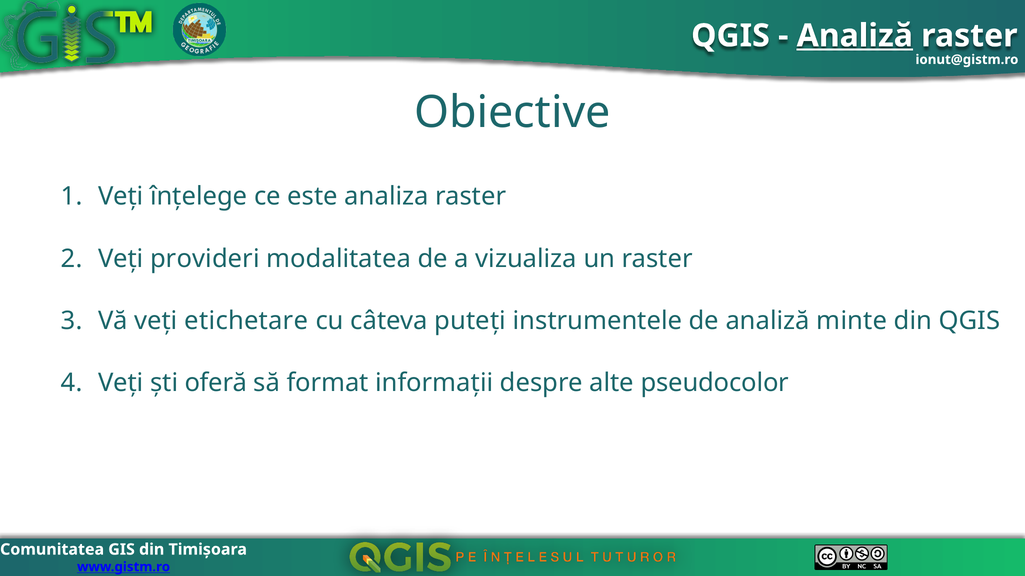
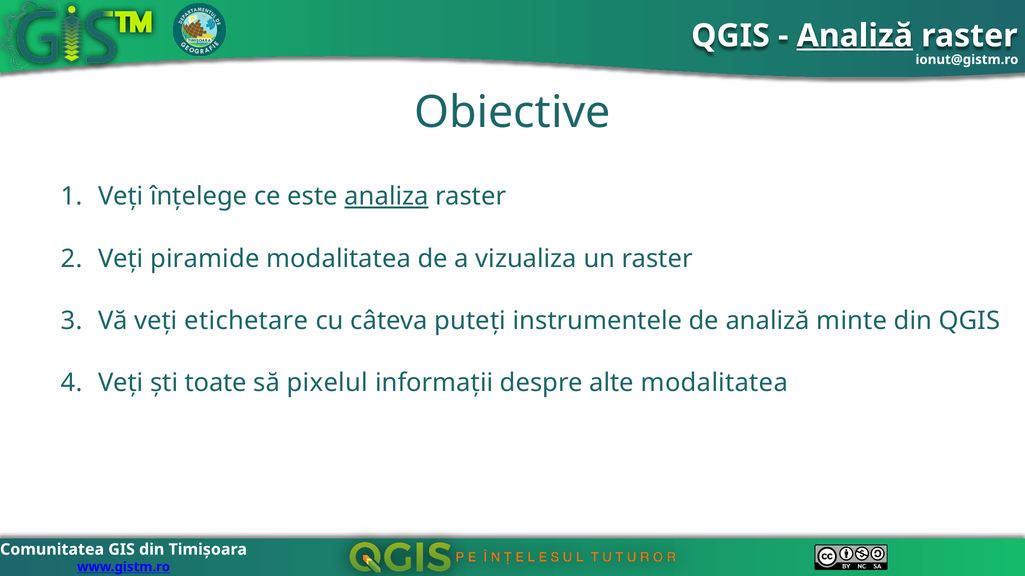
analiza underline: none -> present (387, 197)
provideri: provideri -> piramide (205, 259)
oferă: oferă -> toate (216, 383)
format: format -> pixelul (327, 383)
alte pseudocolor: pseudocolor -> modalitatea (715, 383)
